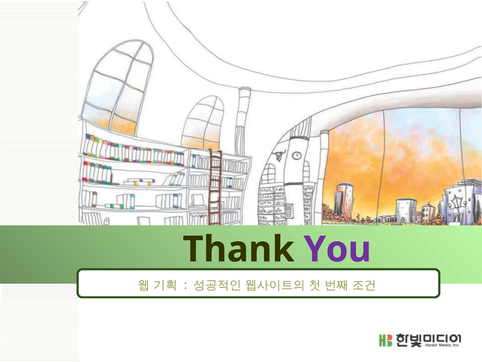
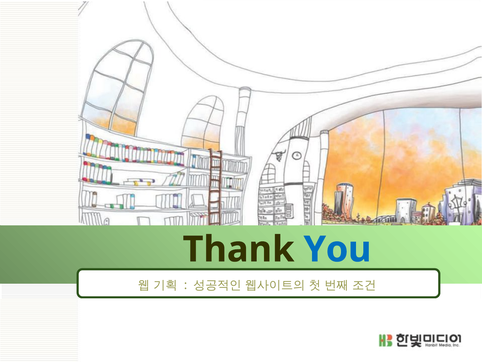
You colour: purple -> blue (337, 249)
